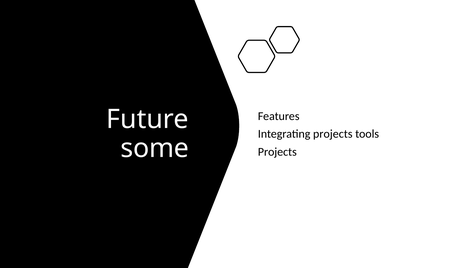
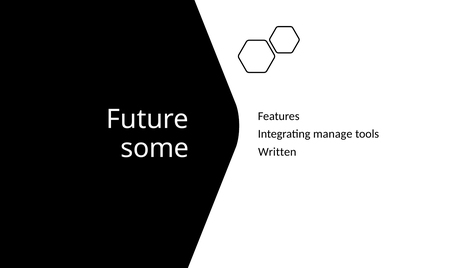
Integrating projects: projects -> manage (333, 134)
Projects: Projects -> Written (277, 152)
